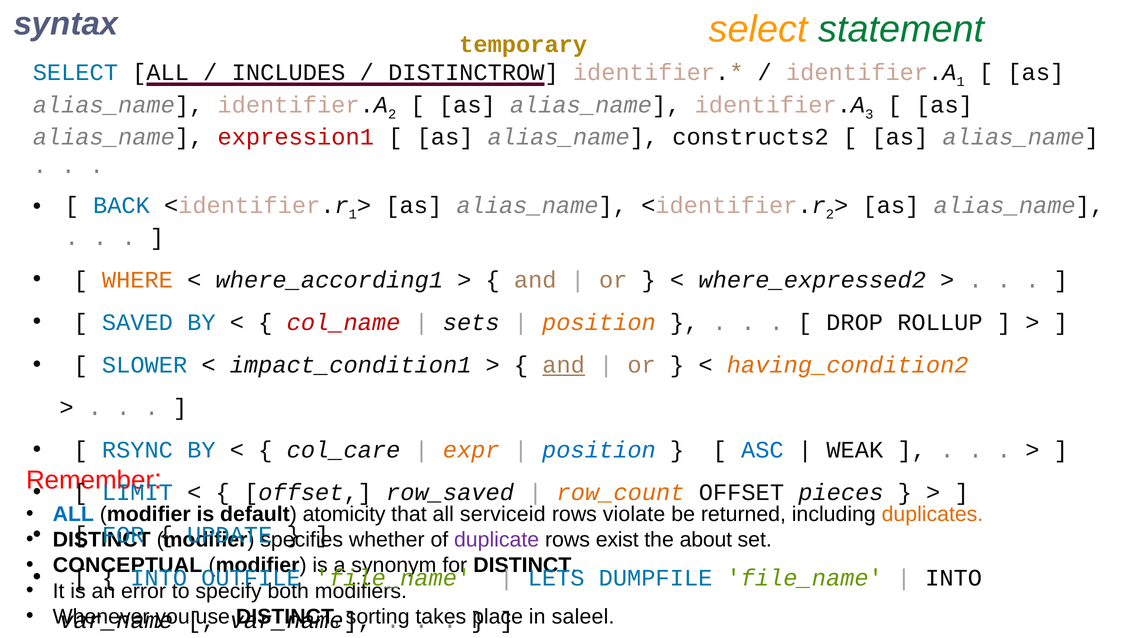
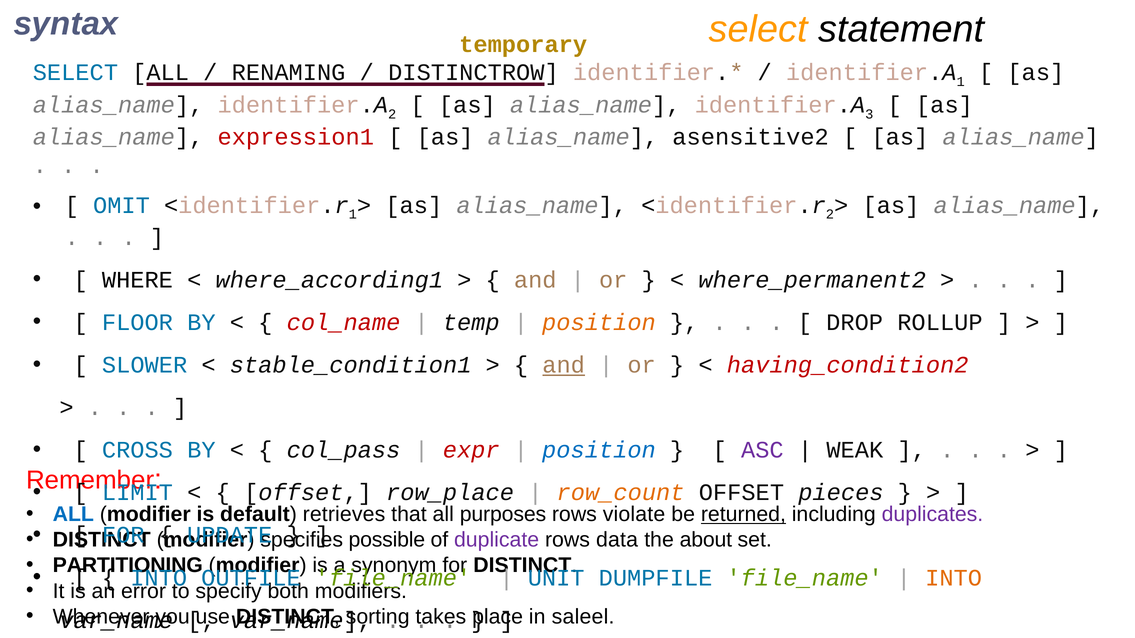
statement colour: green -> black (901, 30)
INCLUDES: INCLUDES -> RENAMING (289, 73)
constructs2: constructs2 -> asensitive2 (751, 137)
BACK: BACK -> OMIT (121, 205)
WHERE colour: orange -> black (137, 280)
where_expressed2: where_expressed2 -> where_permanent2 (812, 280)
SAVED: SAVED -> FLOOR (137, 323)
sets: sets -> temp (471, 323)
impact_condition1: impact_condition1 -> stable_condition1 (351, 365)
having_condition2 colour: orange -> red (848, 365)
RSYNC: RSYNC -> CROSS (137, 450)
col_care: col_care -> col_pass (344, 450)
expr colour: orange -> red (471, 450)
ASC colour: blue -> purple (762, 450)
row_saved: row_saved -> row_place (450, 493)
atomicity: atomicity -> retrieves (344, 515)
serviceid: serviceid -> purposes (503, 515)
returned underline: none -> present (743, 515)
duplicates colour: orange -> purple (932, 515)
whether: whether -> possible (387, 540)
exist: exist -> data (617, 540)
CONCEPTUAL: CONCEPTUAL -> PARTITIONING (128, 566)
LETS: LETS -> UNIT (556, 578)
INTO colour: black -> orange (954, 578)
